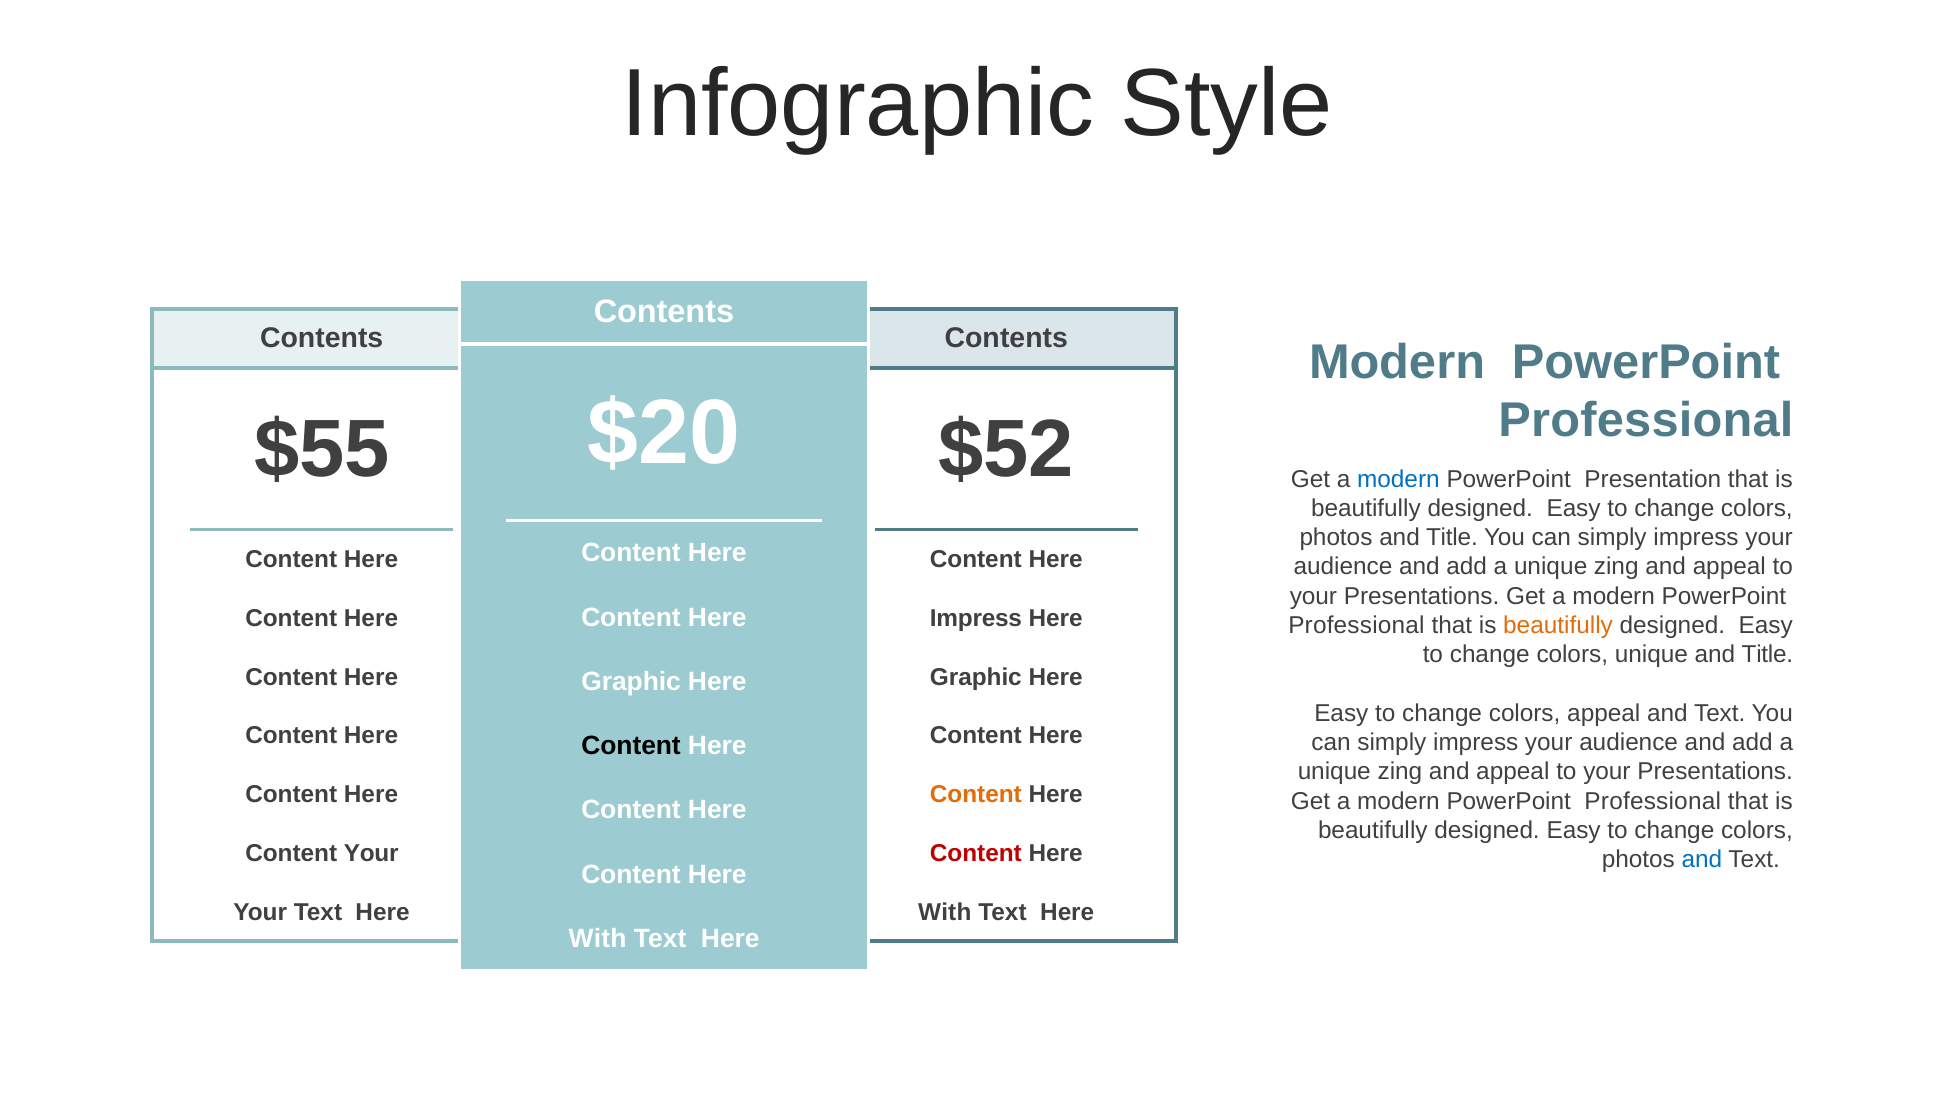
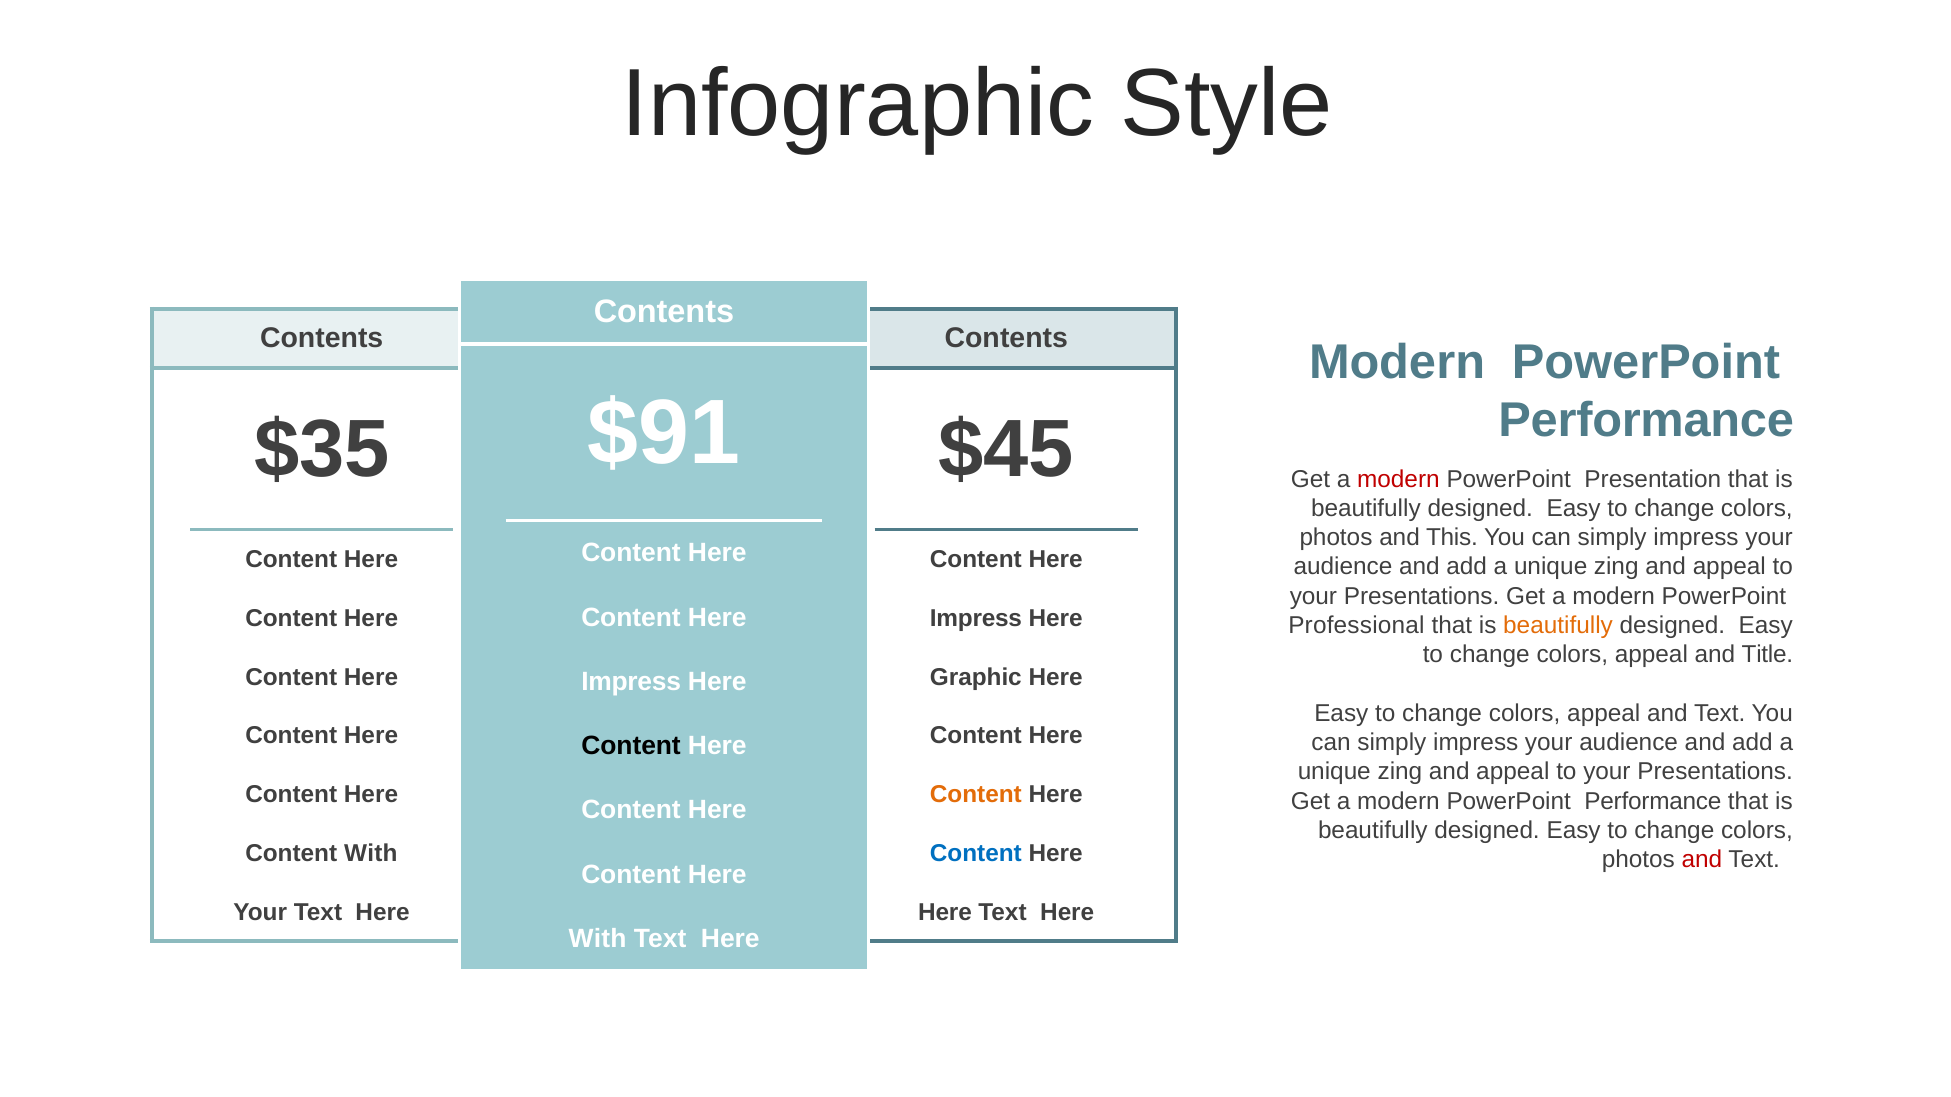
$20: $20 -> $91 (664, 434)
Professional: Professional -> Performance (1646, 421)
$55: $55 -> $35 (322, 450)
$52: $52 -> $45 (1006, 450)
modern colour: blue -> red (1398, 479)
photos and Title: Title -> This (1452, 538)
unique: unique -> appeal (1651, 655)
Graphic: Graphic -> Impress (631, 682)
Professional: Professional -> Performance (1653, 801)
Content Your: Your -> With (371, 854)
Content colour: red -> blue (976, 854)
and colour: blue -> red (1702, 860)
With: With -> Here (945, 913)
